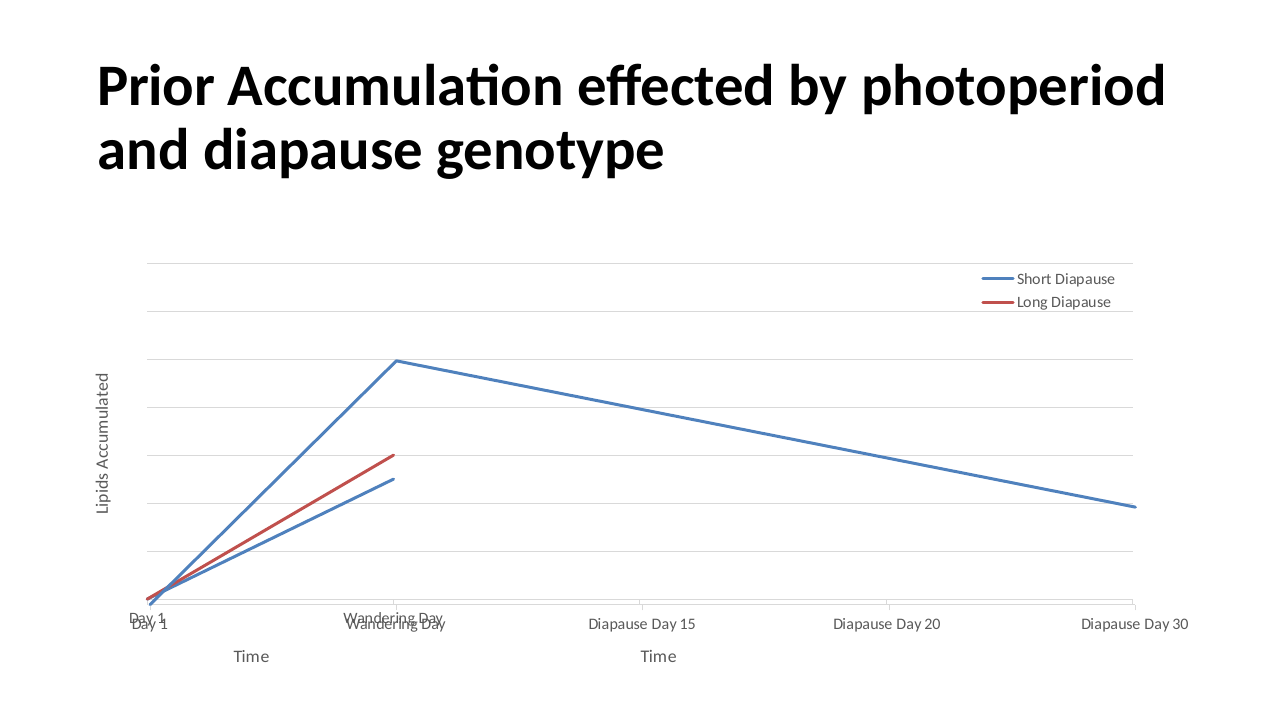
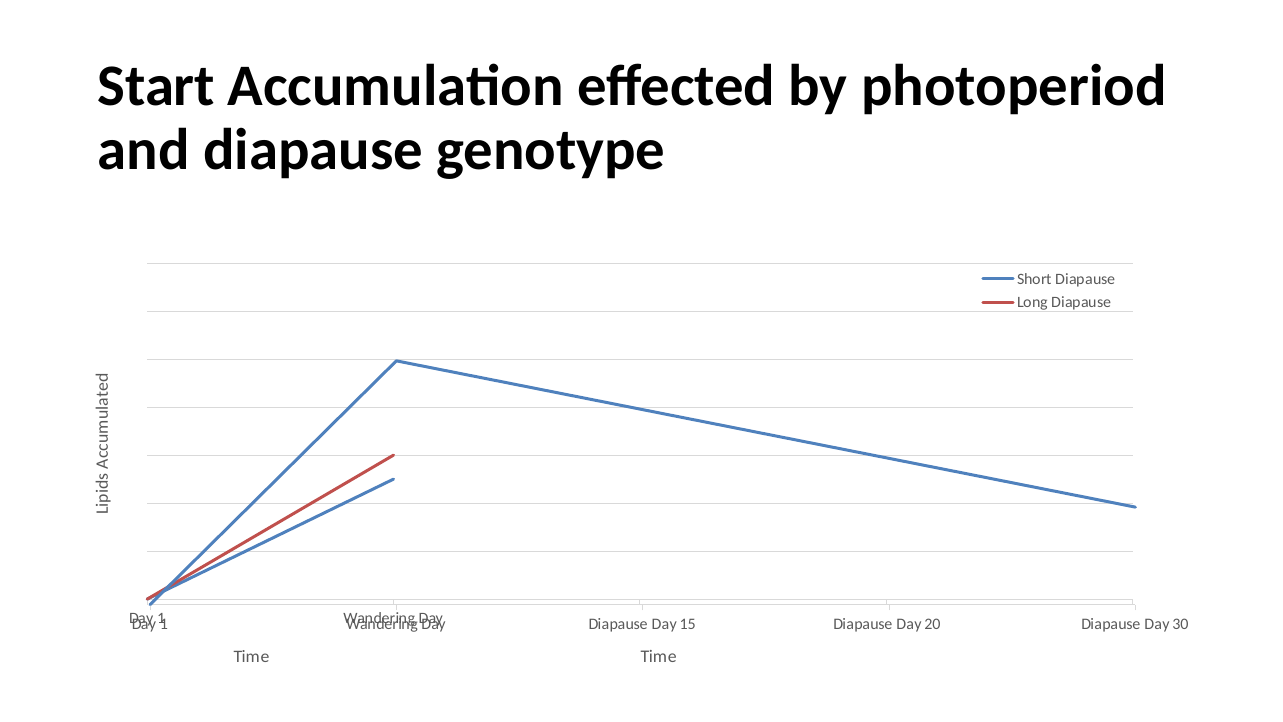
Prior: Prior -> Start (156, 87)
